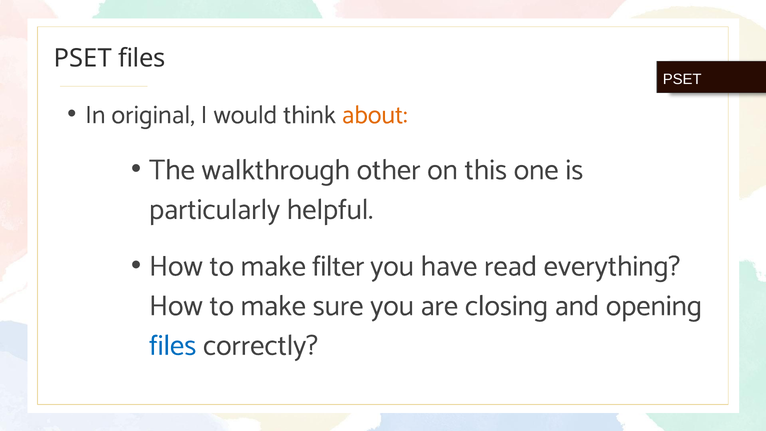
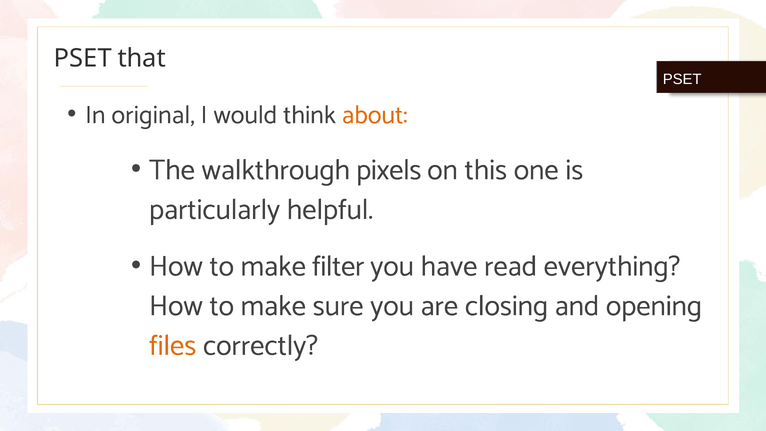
PSET files: files -> that (142, 58)
other: other -> pixels (389, 170)
files colour: blue -> orange (173, 345)
